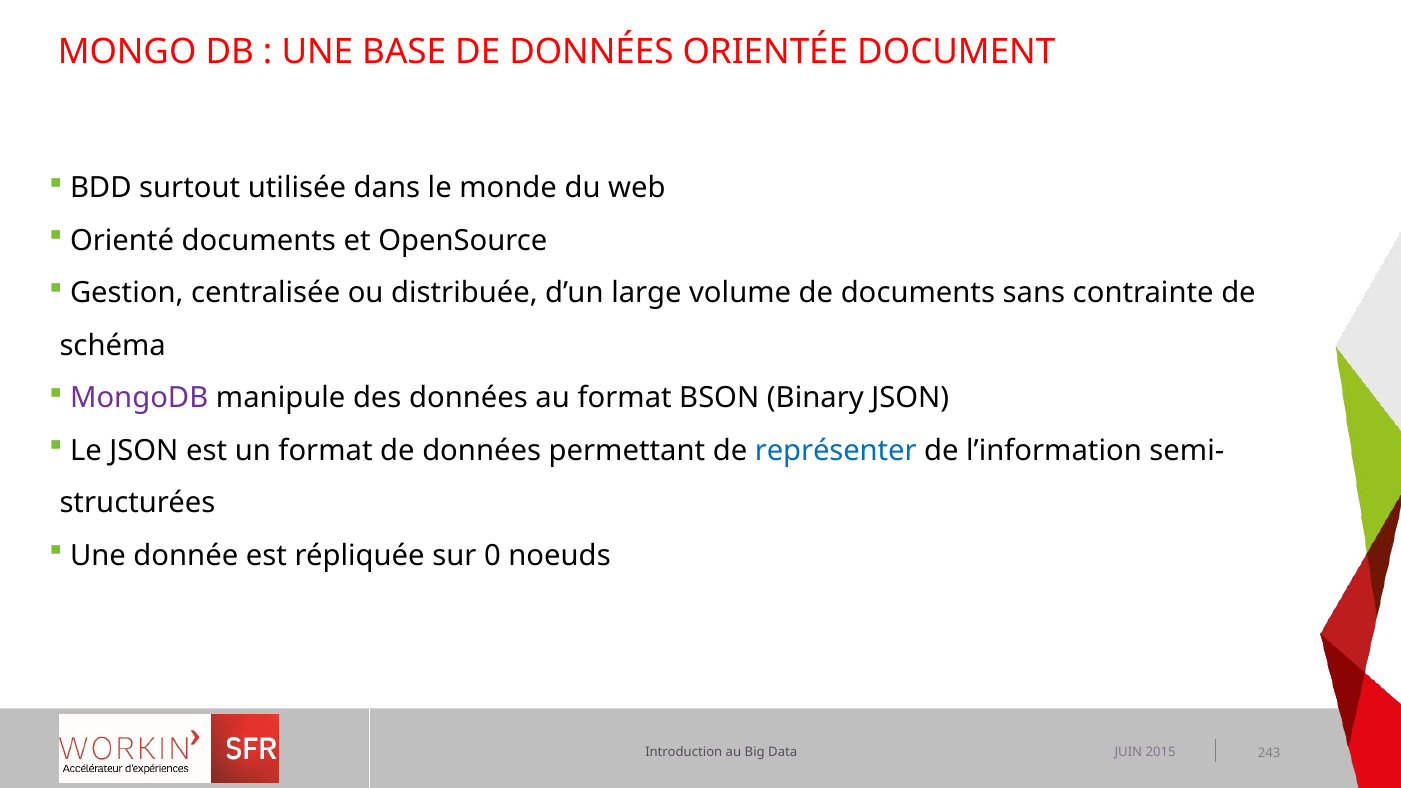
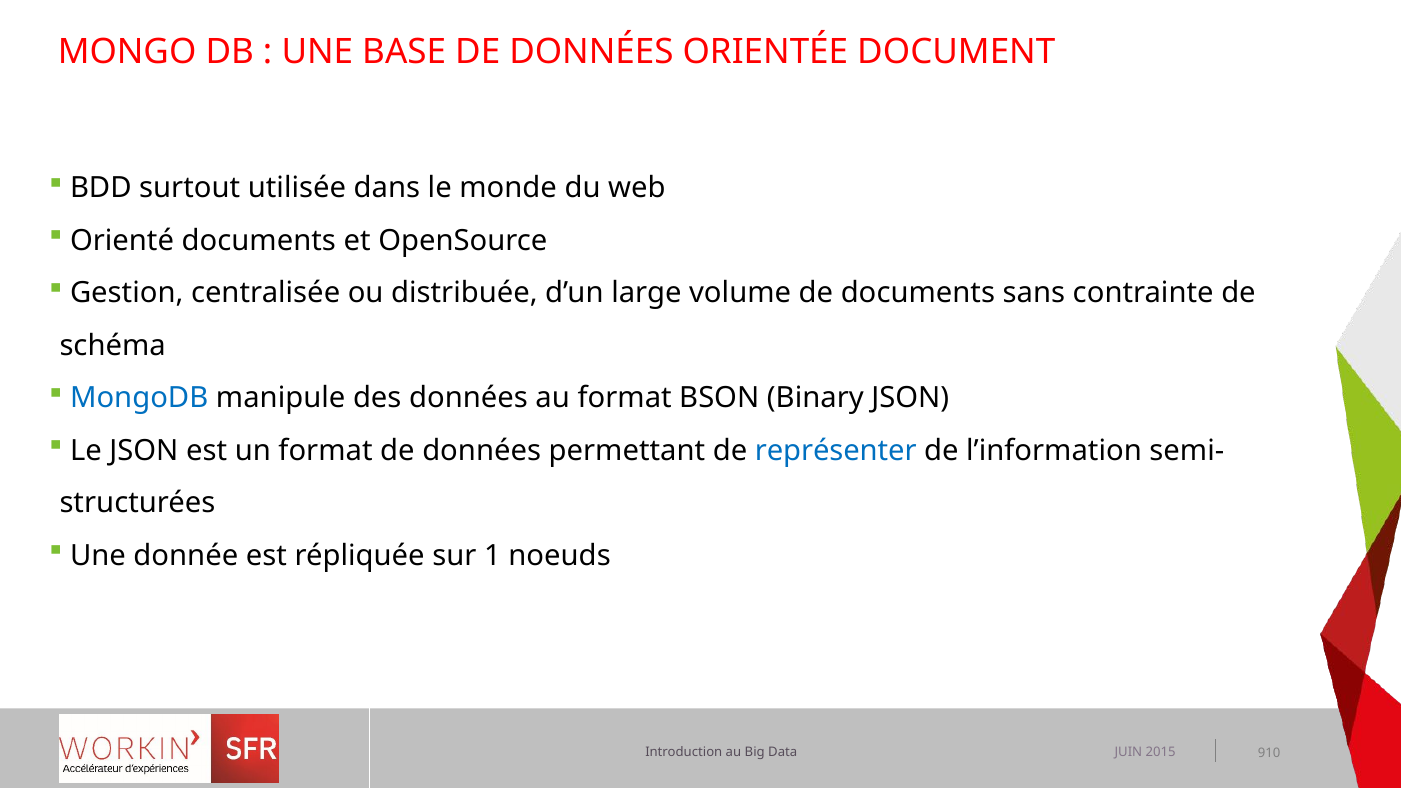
MongoDB colour: purple -> blue (139, 398)
0: 0 -> 1 (492, 556)
243: 243 -> 910 (1269, 753)
